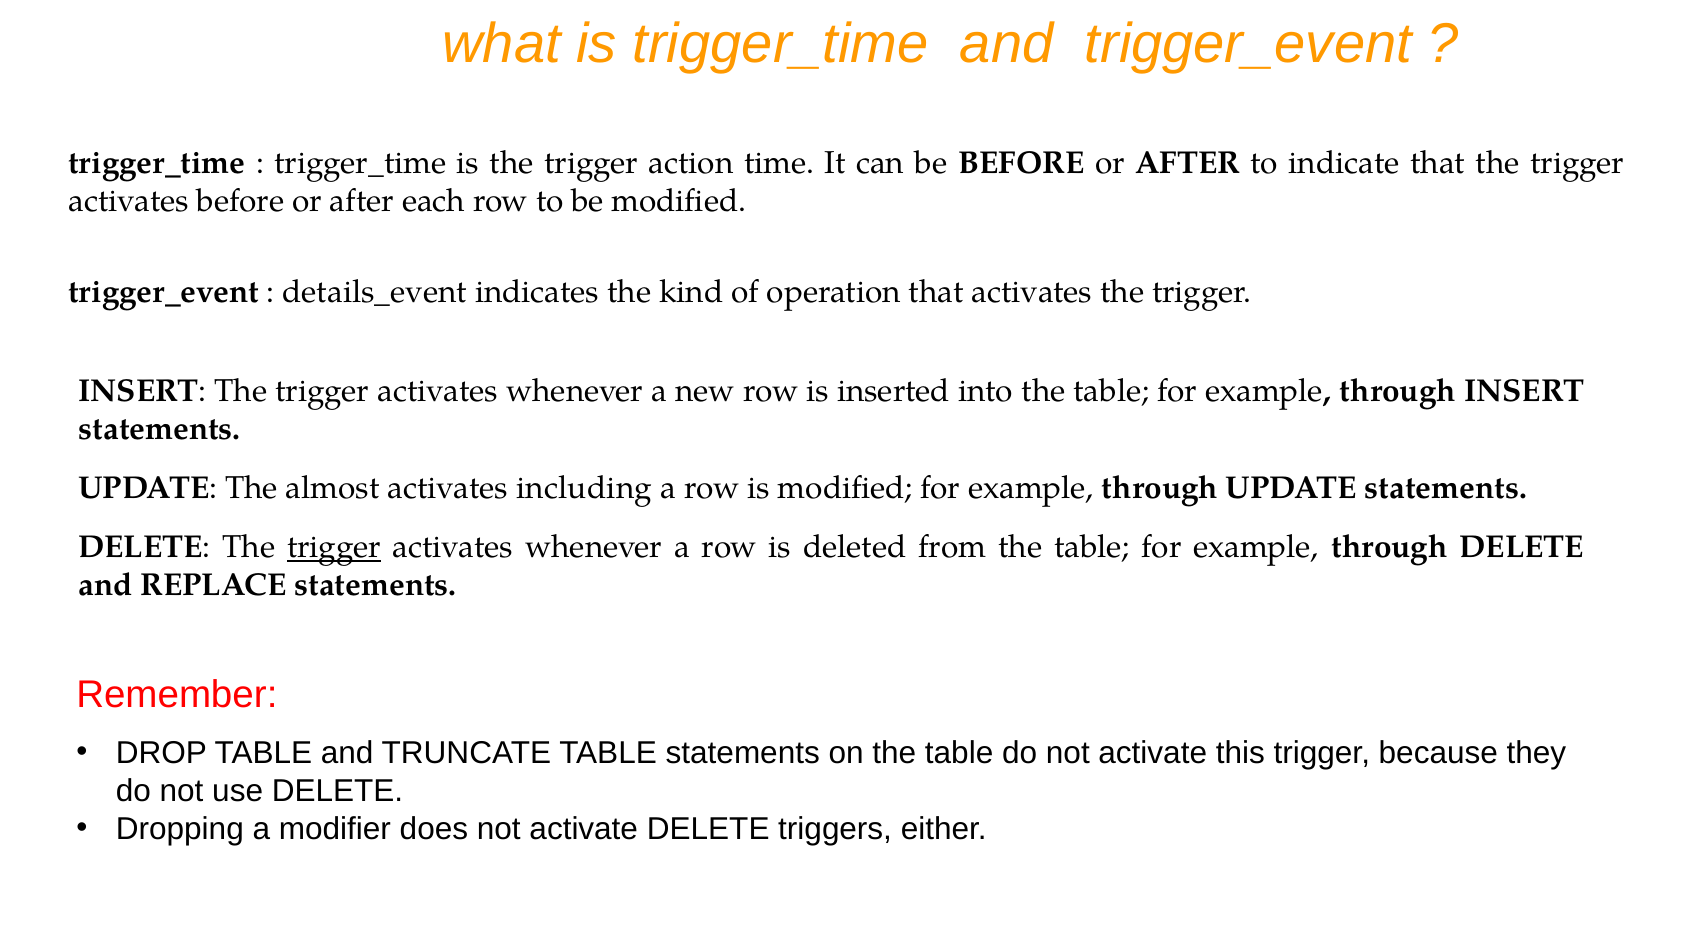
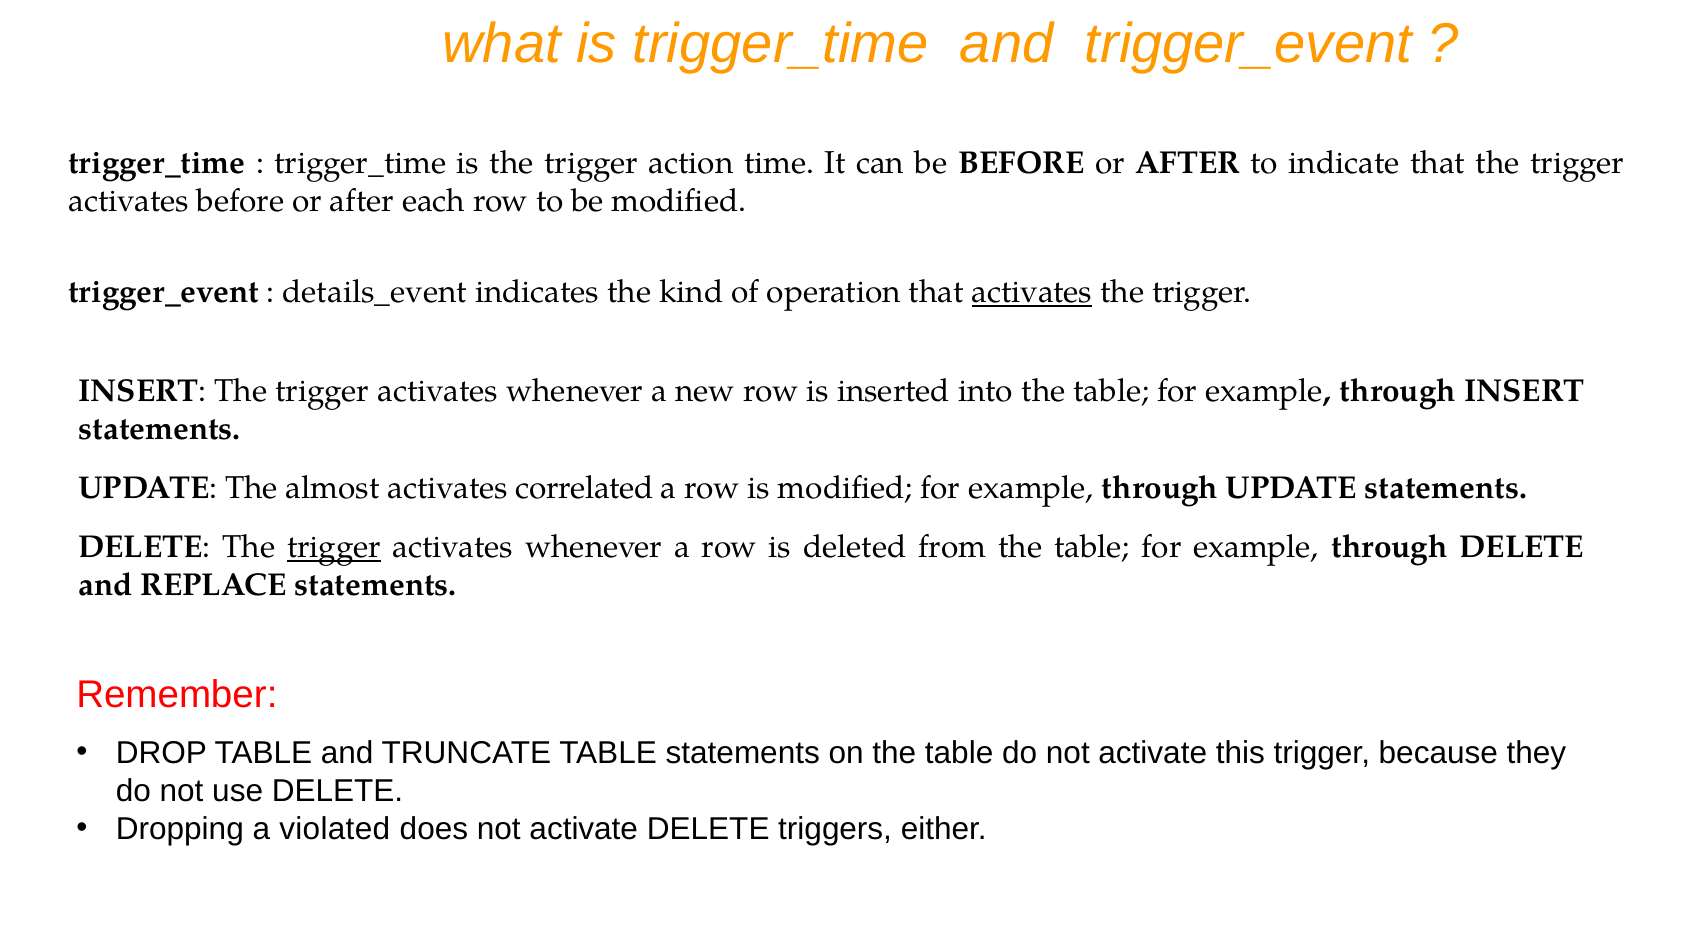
activates underline: none -> present (1032, 292)
including: including -> correlated (585, 488)
modifier: modifier -> violated (335, 828)
